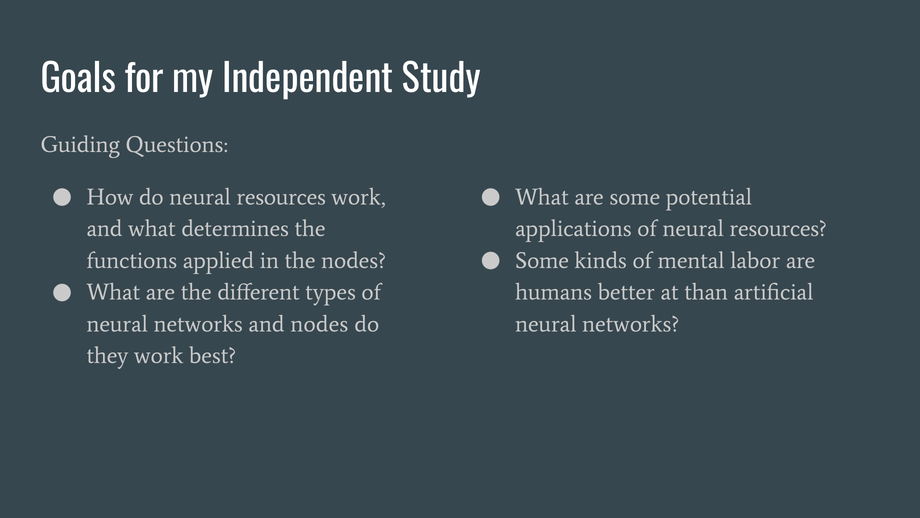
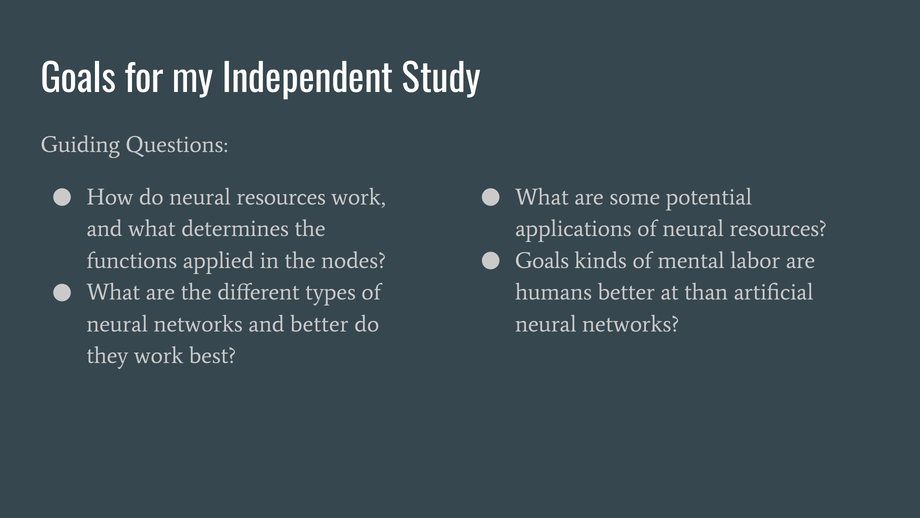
Some: Some -> Goals (542, 260)
and nodes: nodes -> better (319, 324)
